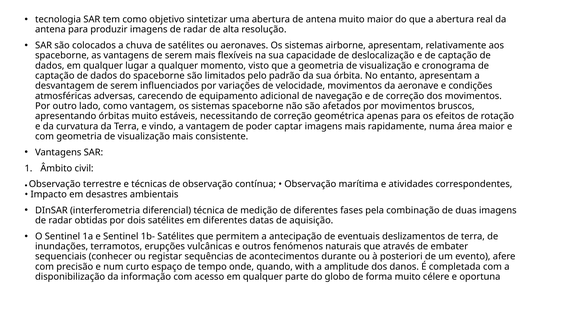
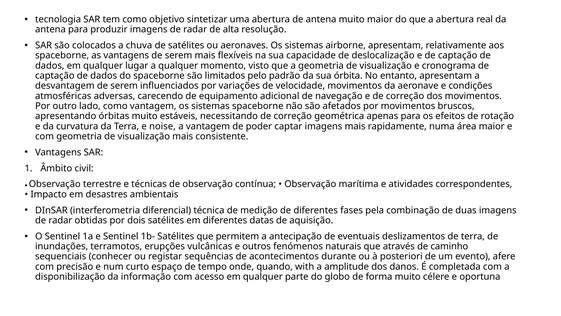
vindo: vindo -> noise (162, 126)
embater: embater -> caminho (449, 246)
